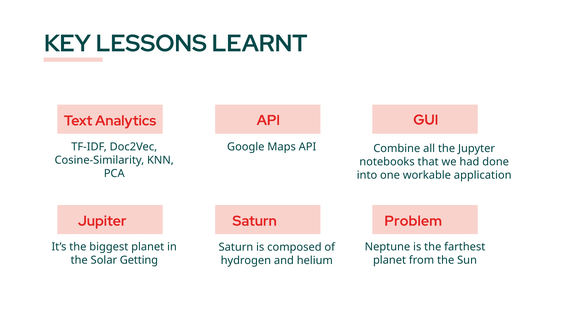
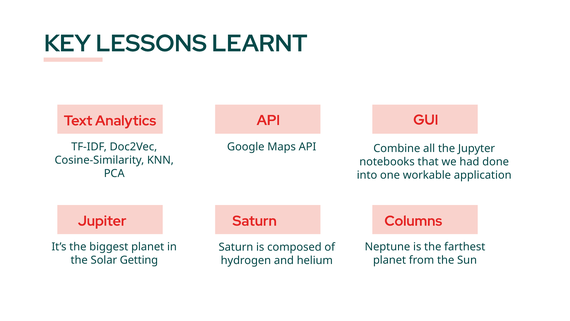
Problem: Problem -> Columns (413, 221)
